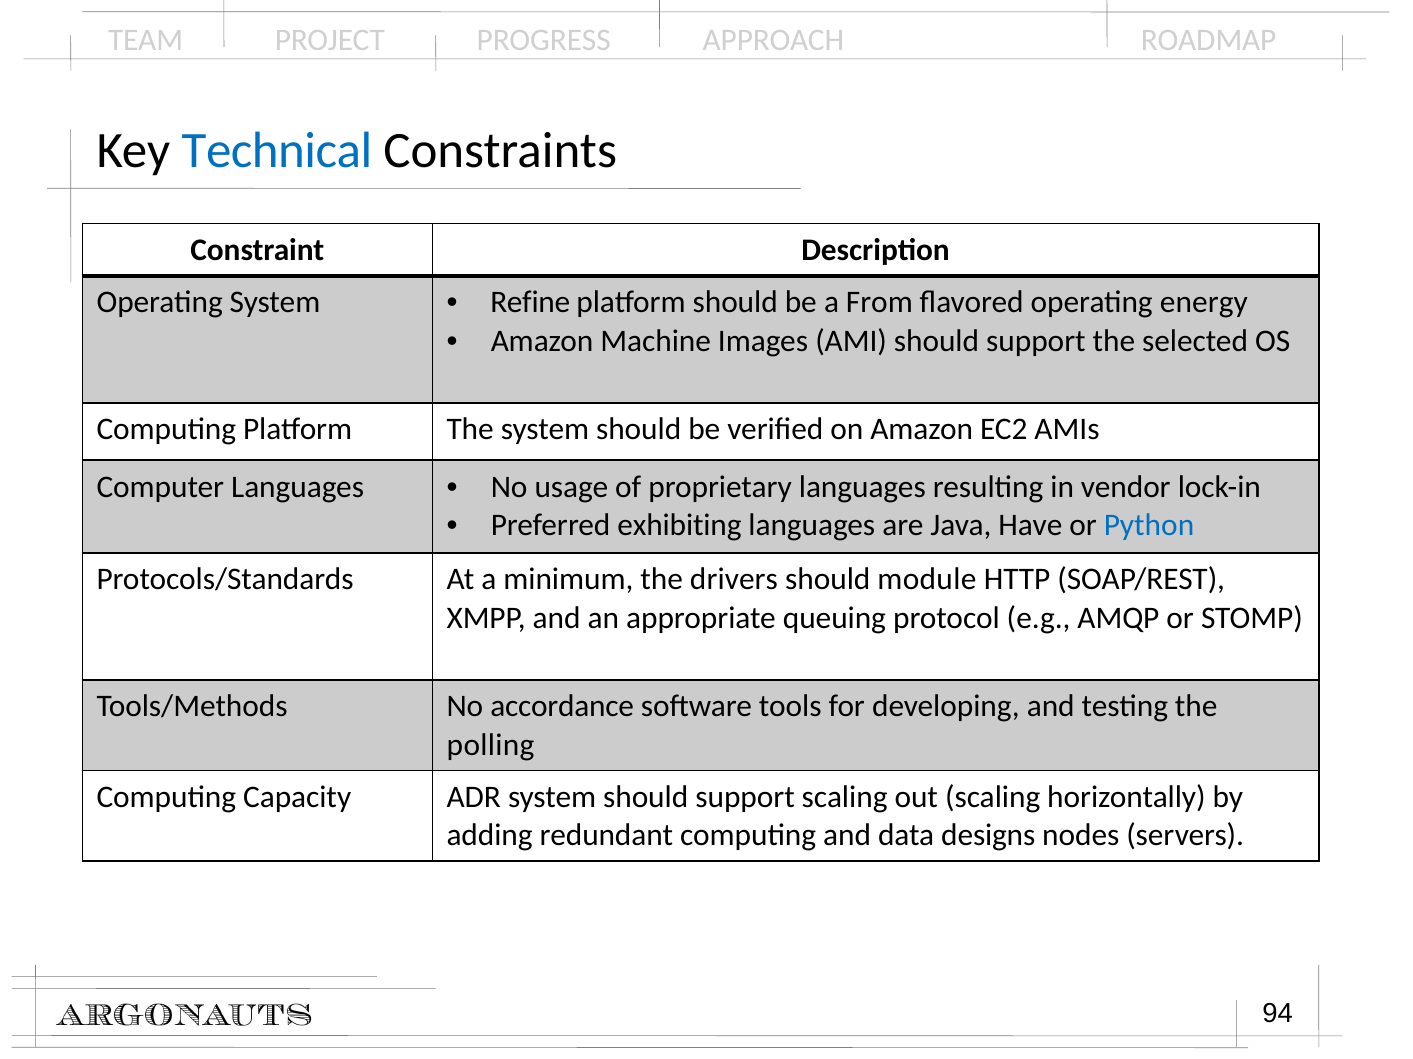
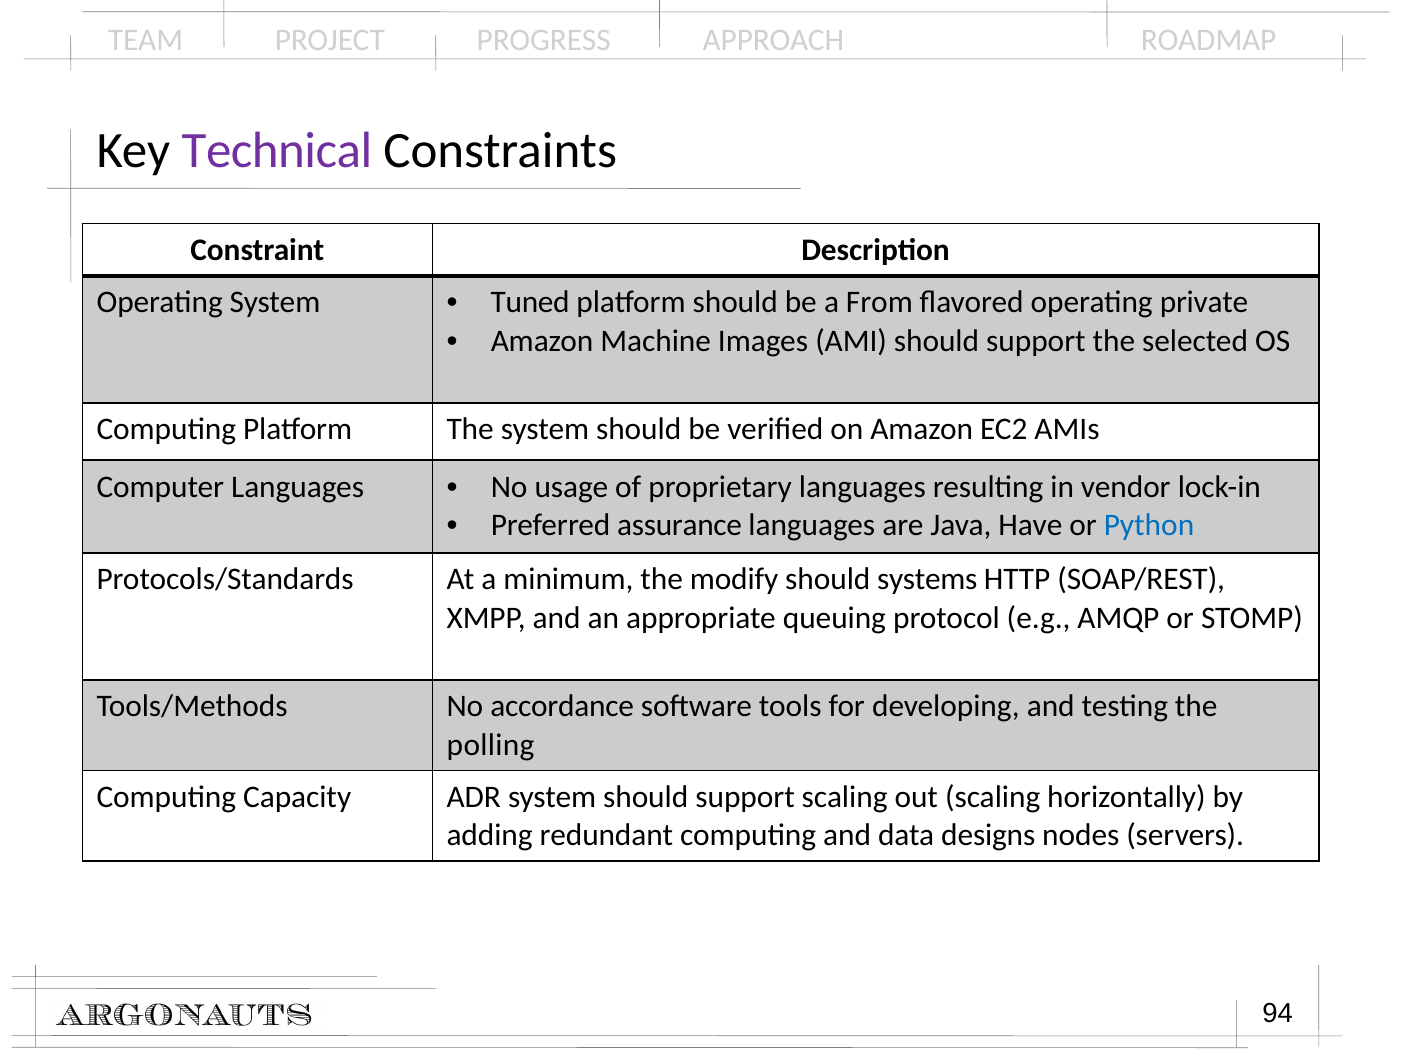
Technical colour: blue -> purple (277, 151)
Refine: Refine -> Tuned (530, 303)
energy: energy -> private (1204, 303)
exhibiting: exhibiting -> assurance (680, 526)
drivers: drivers -> modify (734, 580)
module: module -> systems (927, 580)
